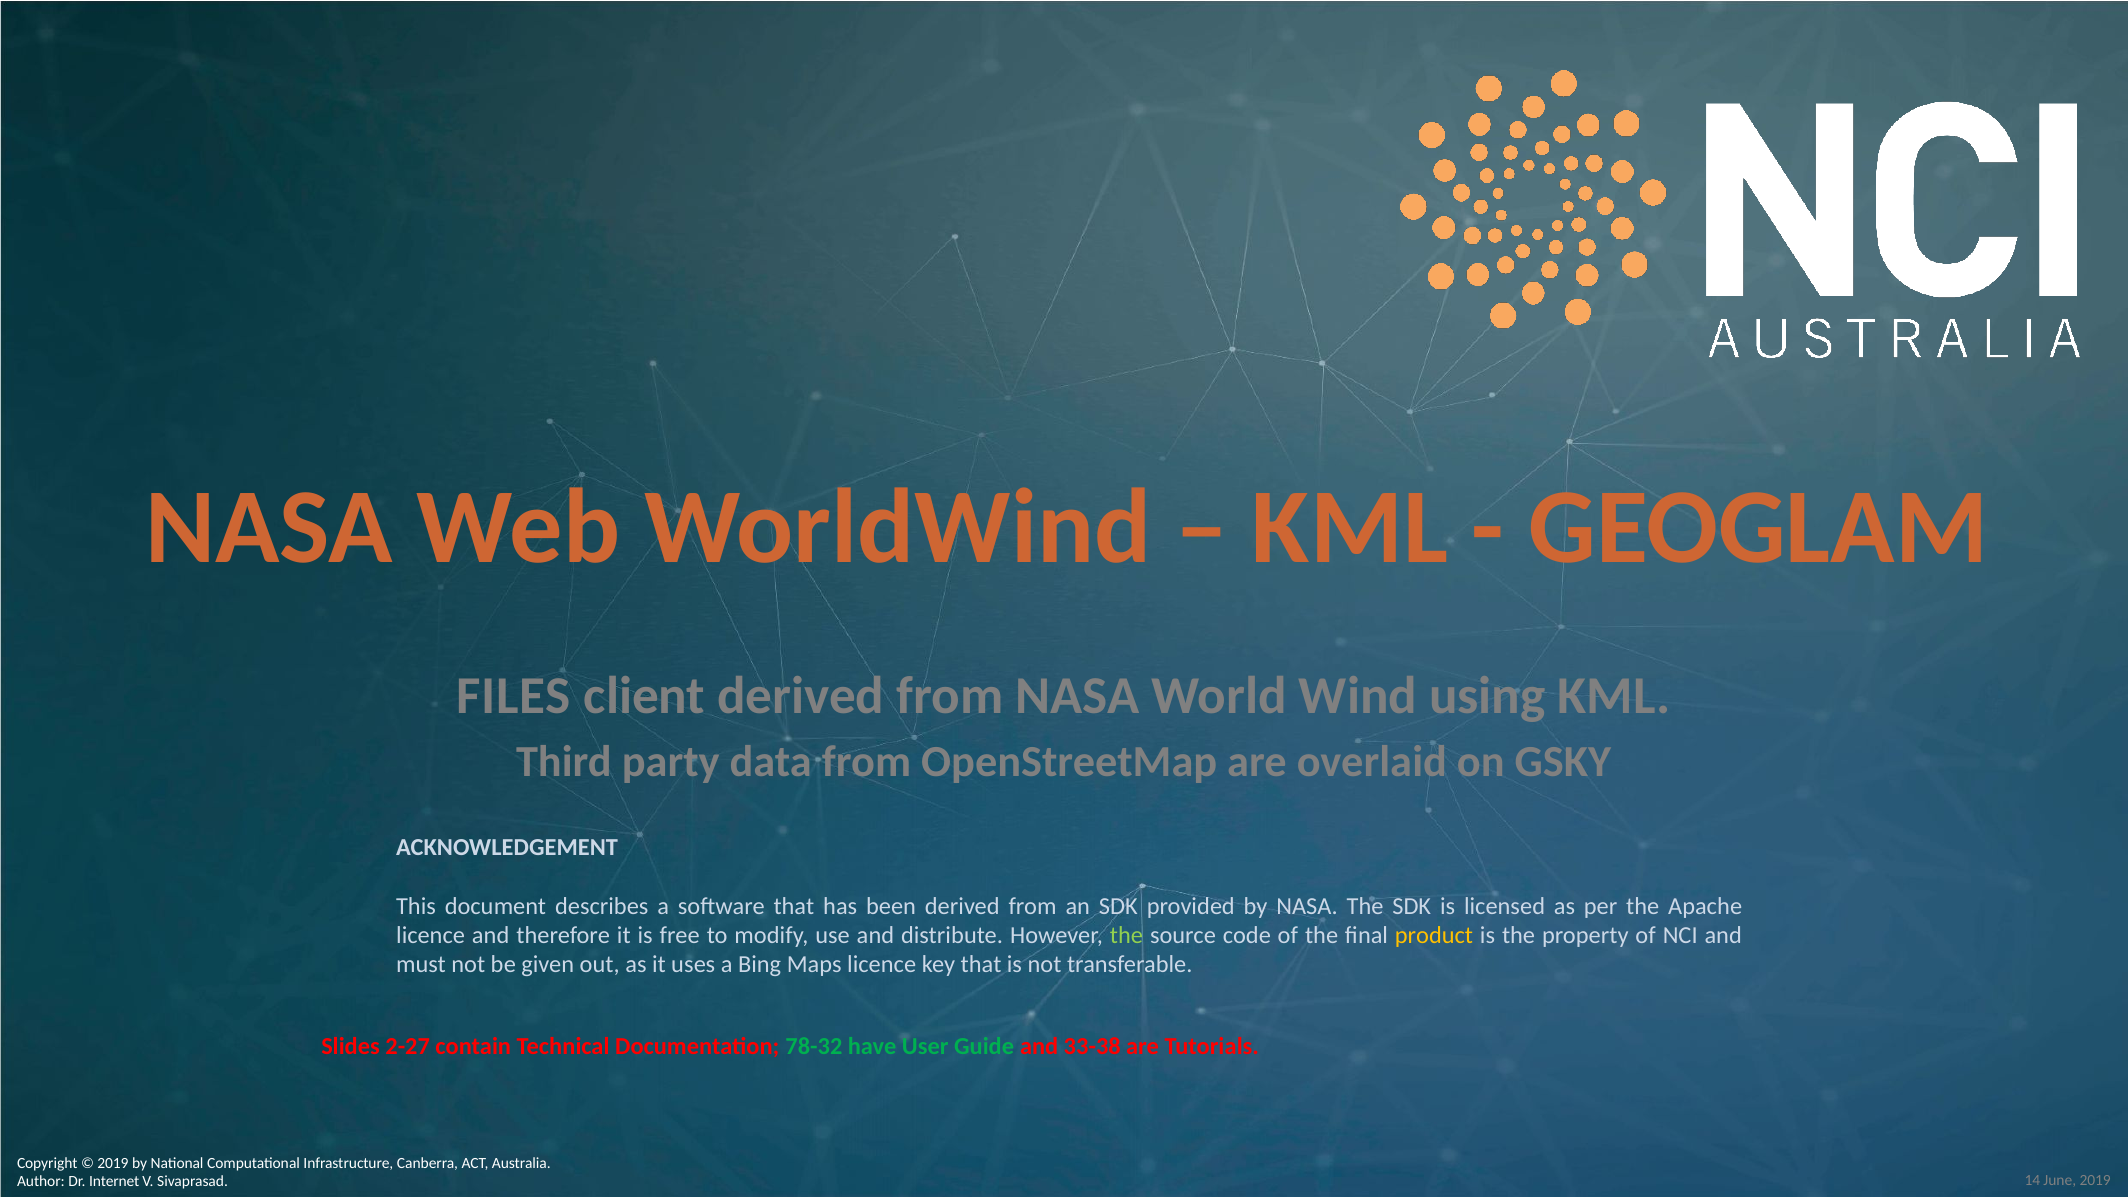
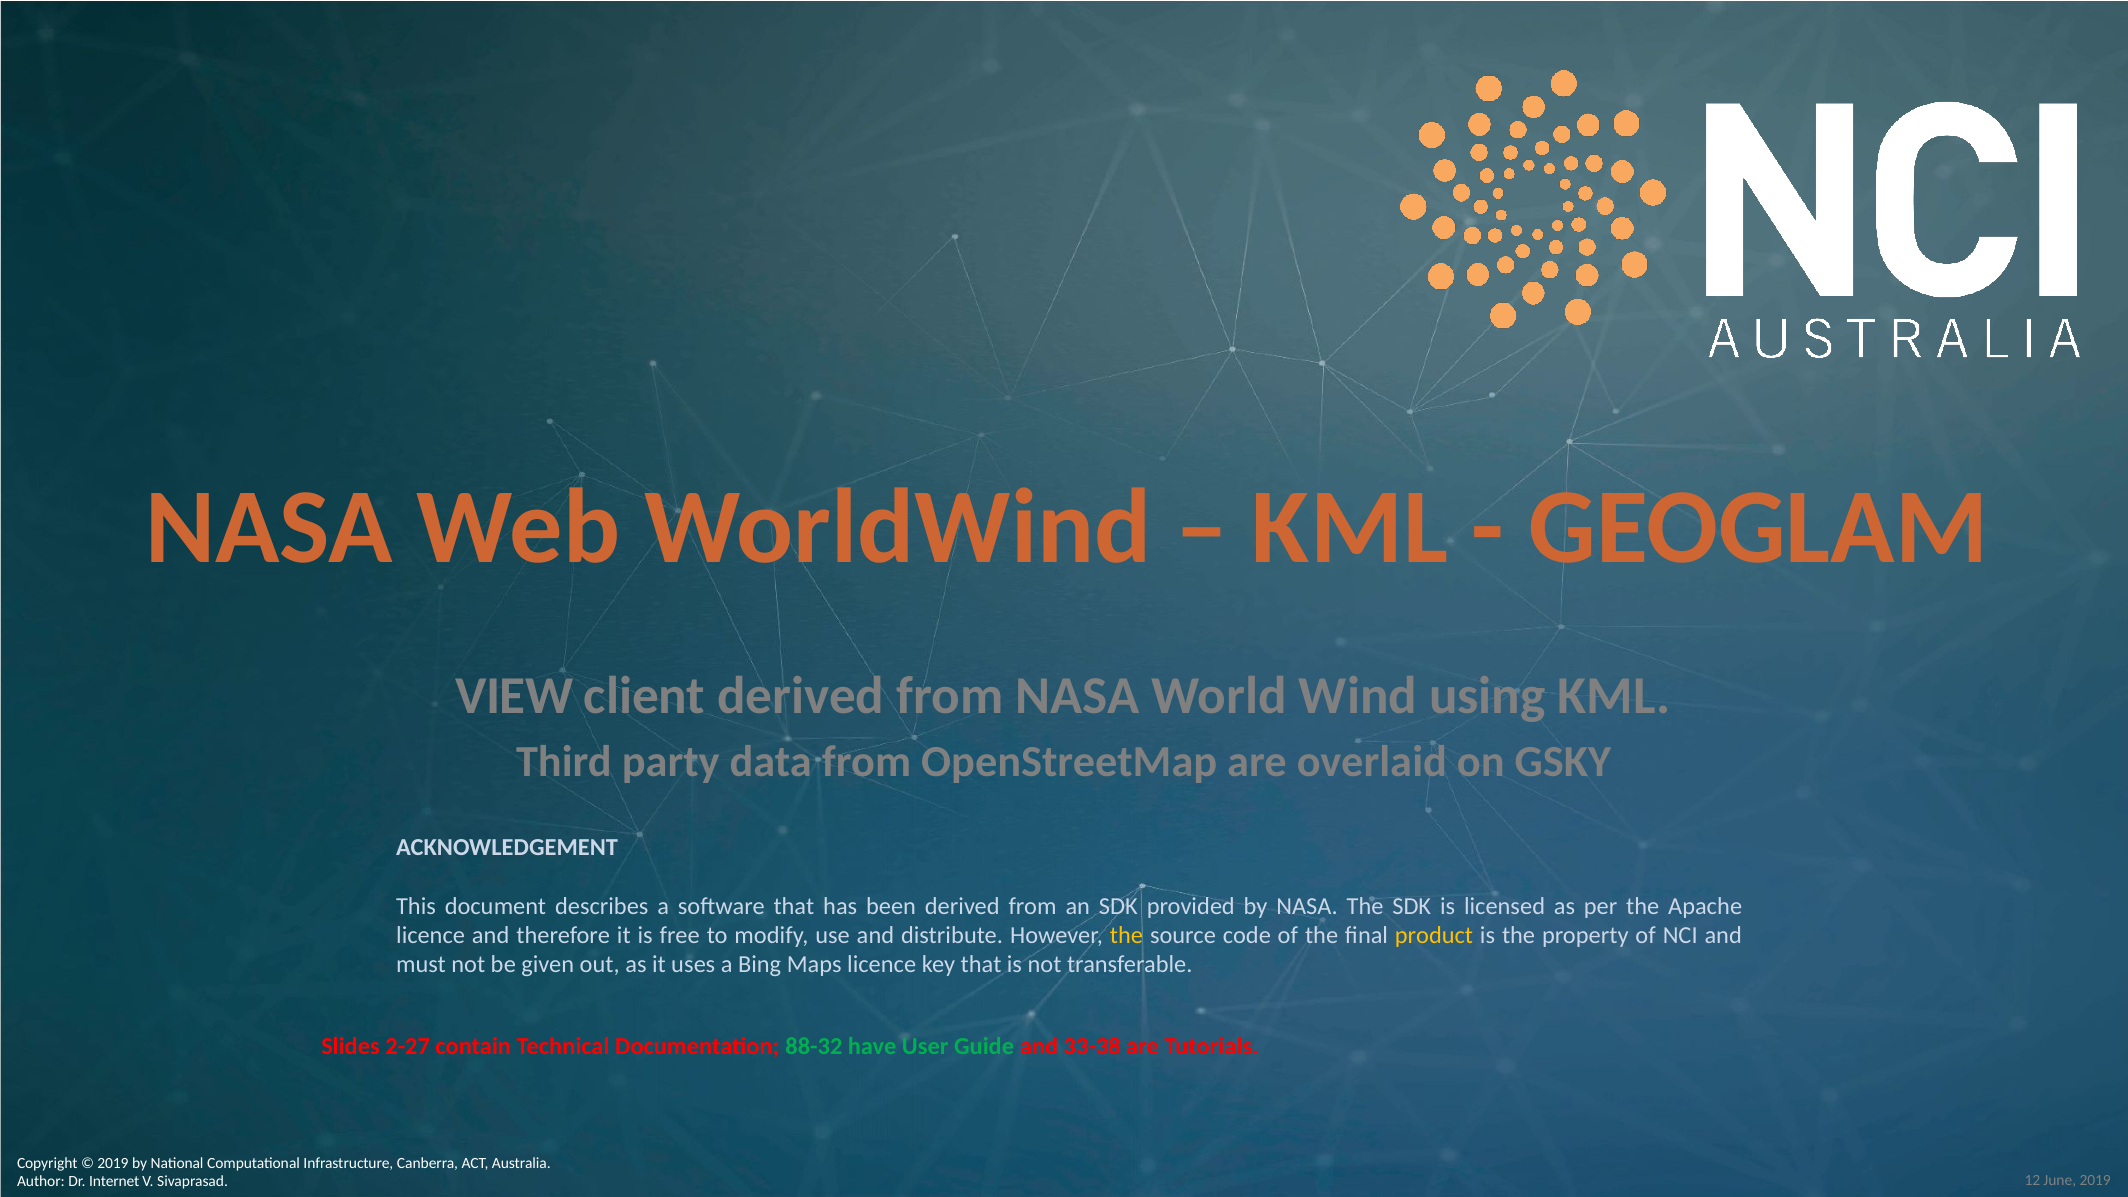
FILES: FILES -> VIEW (514, 696)
the colour: light green -> yellow (1126, 936)
78-32: 78-32 -> 88-32 (814, 1047)
14: 14 -> 12 (2032, 1180)
